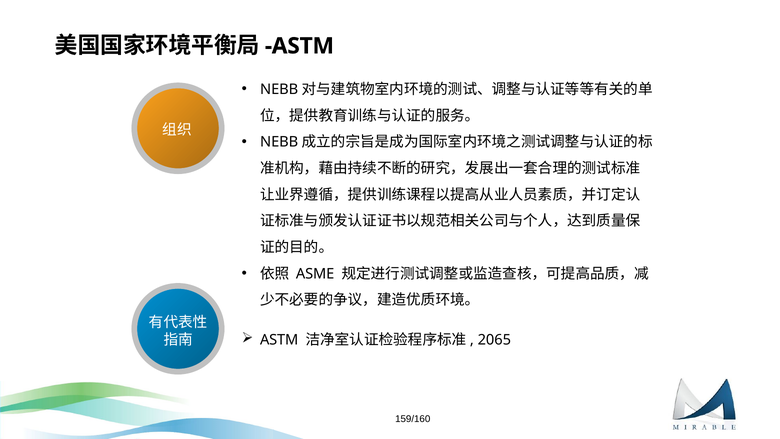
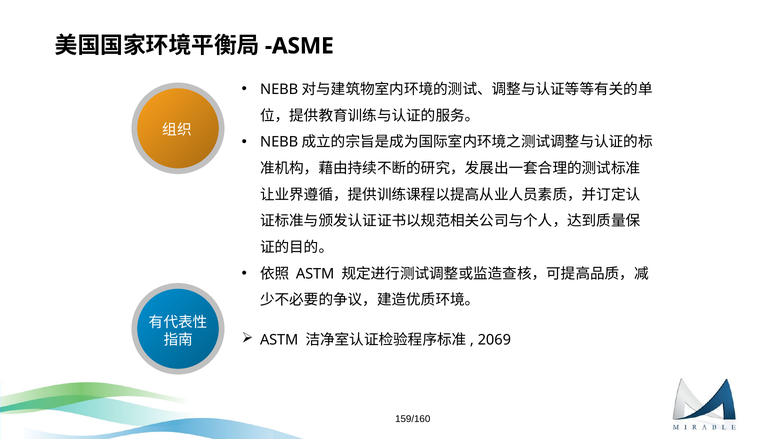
ASTM: ASTM -> ASME (299, 46)
ASME: ASME -> ASTM (315, 274)
2065: 2065 -> 2069 (494, 340)
